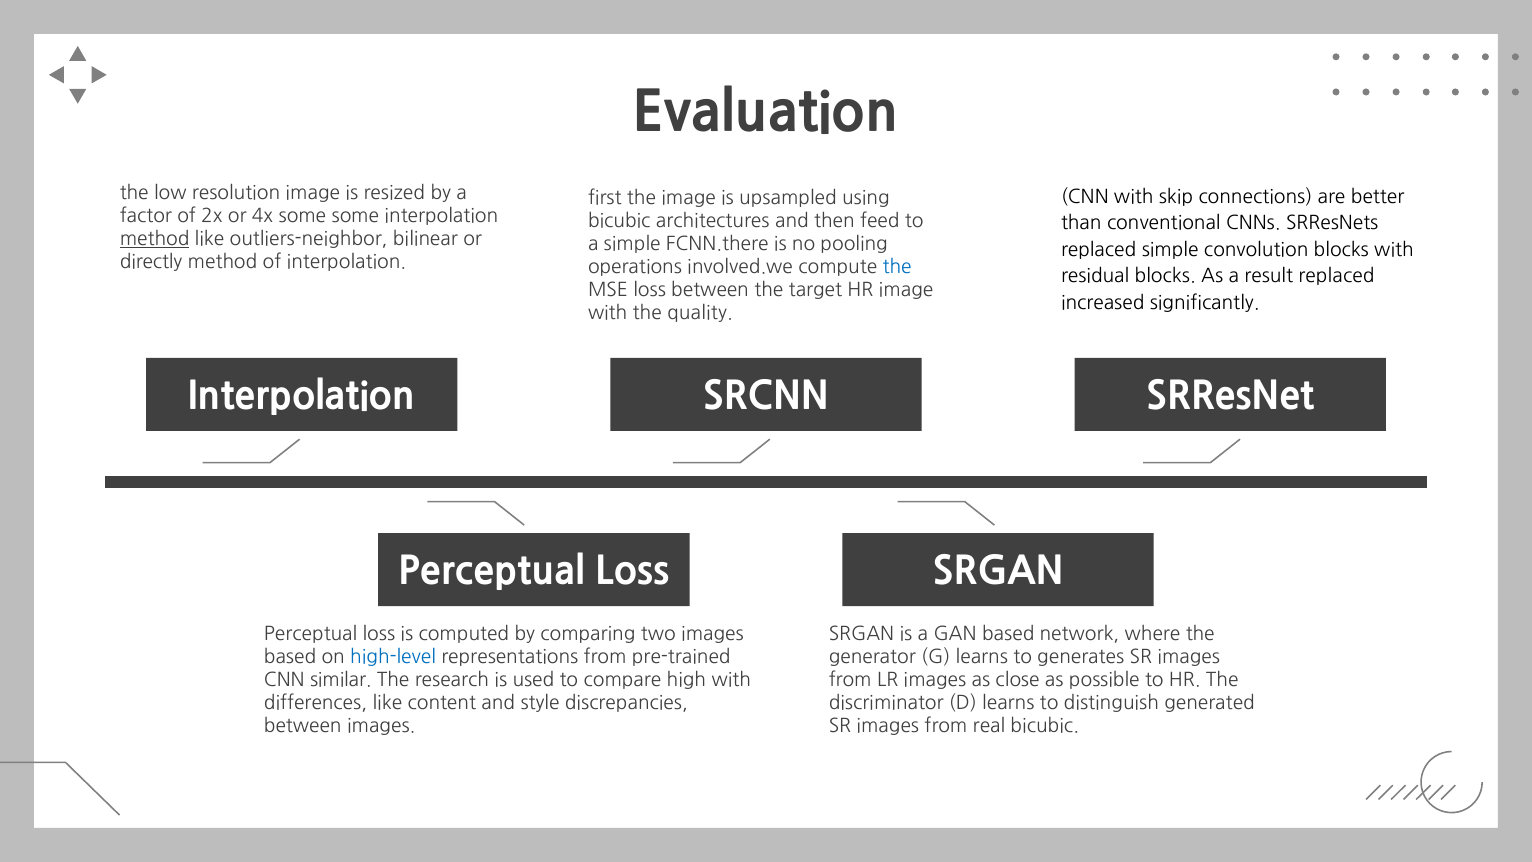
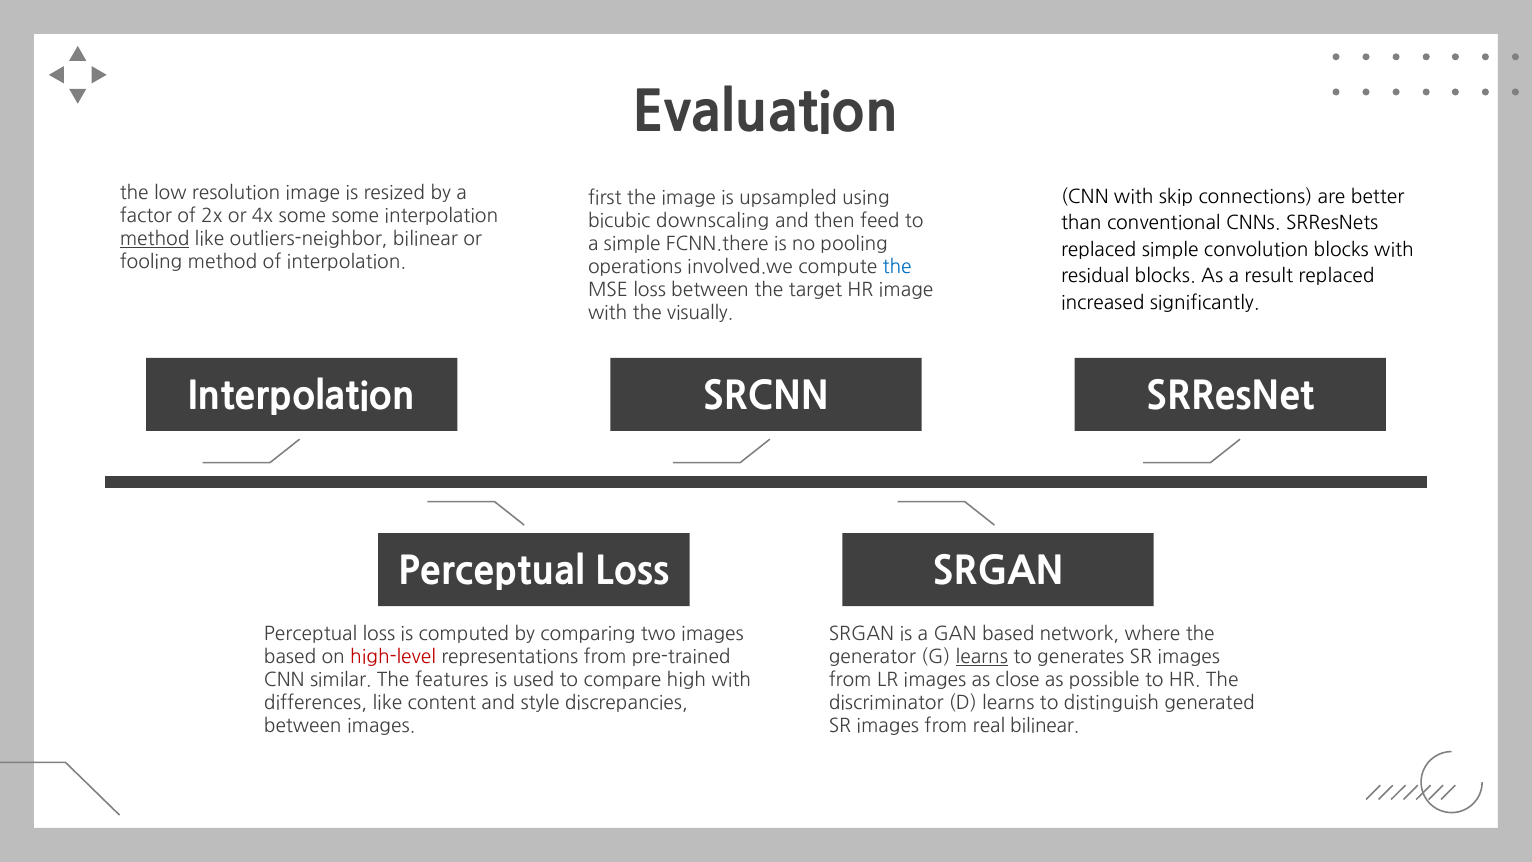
architectures: architectures -> downscaling (713, 221)
directly: directly -> fooling (151, 263)
quality: quality -> visually (700, 313)
high-level colour: blue -> red (393, 657)
learns underline: none -> present (982, 657)
research: research -> features (452, 680)
real bicubic: bicubic -> bilinear (1045, 726)
